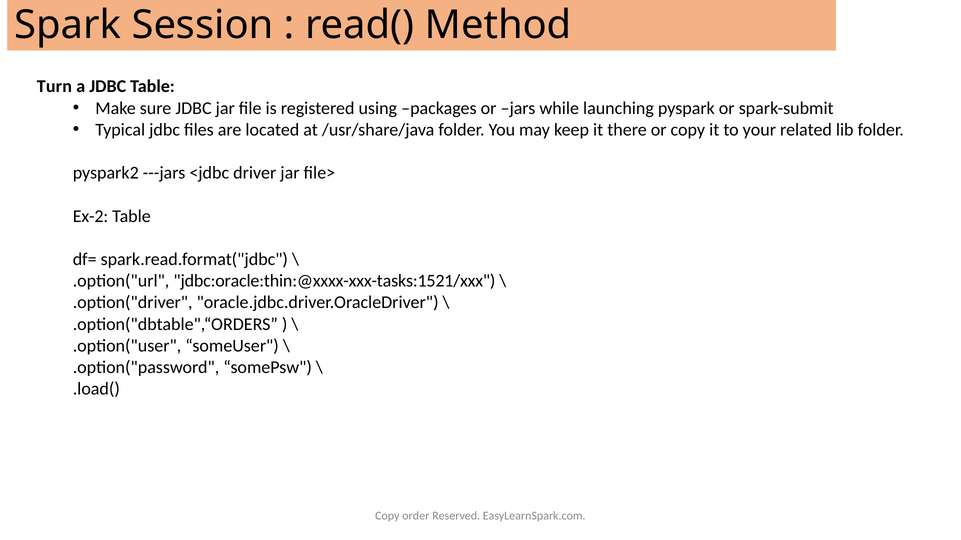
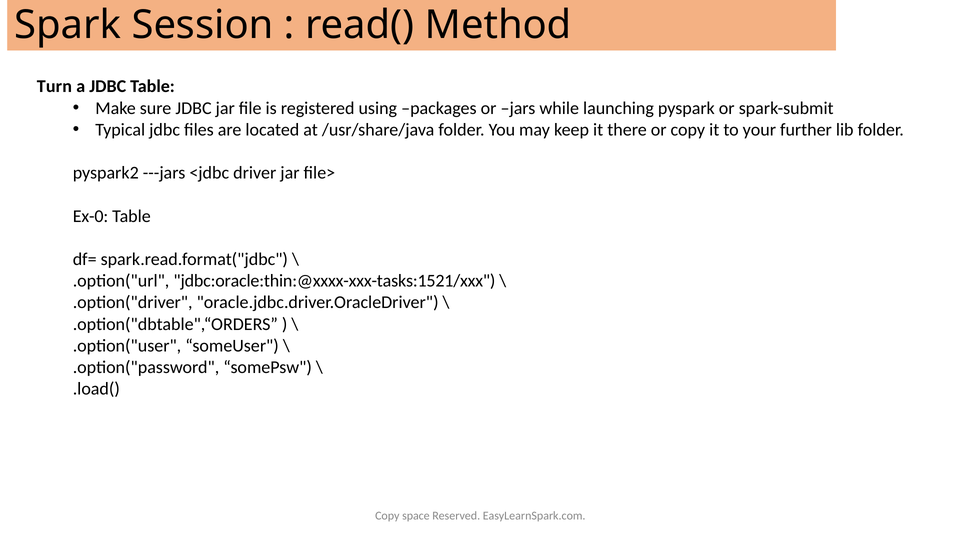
related: related -> further (806, 130)
Ex-2: Ex-2 -> Ex-0 (91, 216)
order: order -> space (416, 516)
